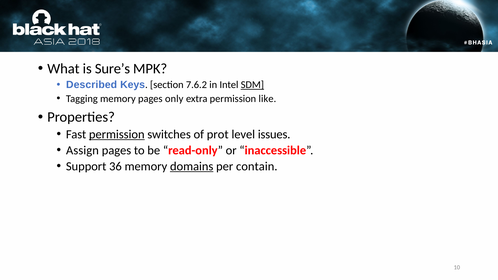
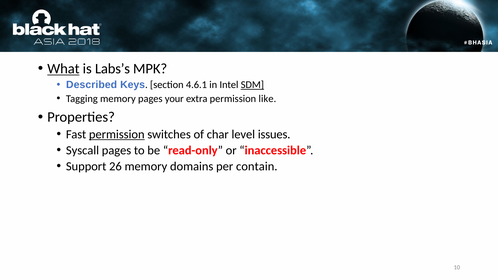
What underline: none -> present (63, 69)
Sure’s: Sure’s -> Labs’s (112, 69)
7.6.2: 7.6.2 -> 4.6.1 (196, 85)
only: only -> your (174, 99)
prot: prot -> char (218, 134)
Assign: Assign -> Syscall (83, 150)
36: 36 -> 26 (115, 166)
domains underline: present -> none (192, 166)
